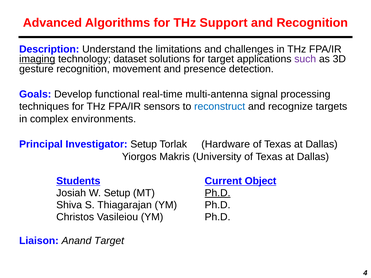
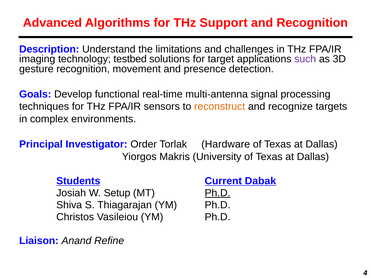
imaging underline: present -> none (37, 59)
dataset: dataset -> testbed (130, 59)
reconstruct colour: blue -> orange (220, 107)
Investigator Setup: Setup -> Order (144, 144)
Object: Object -> Dabak (260, 181)
Anand Target: Target -> Refine (109, 241)
